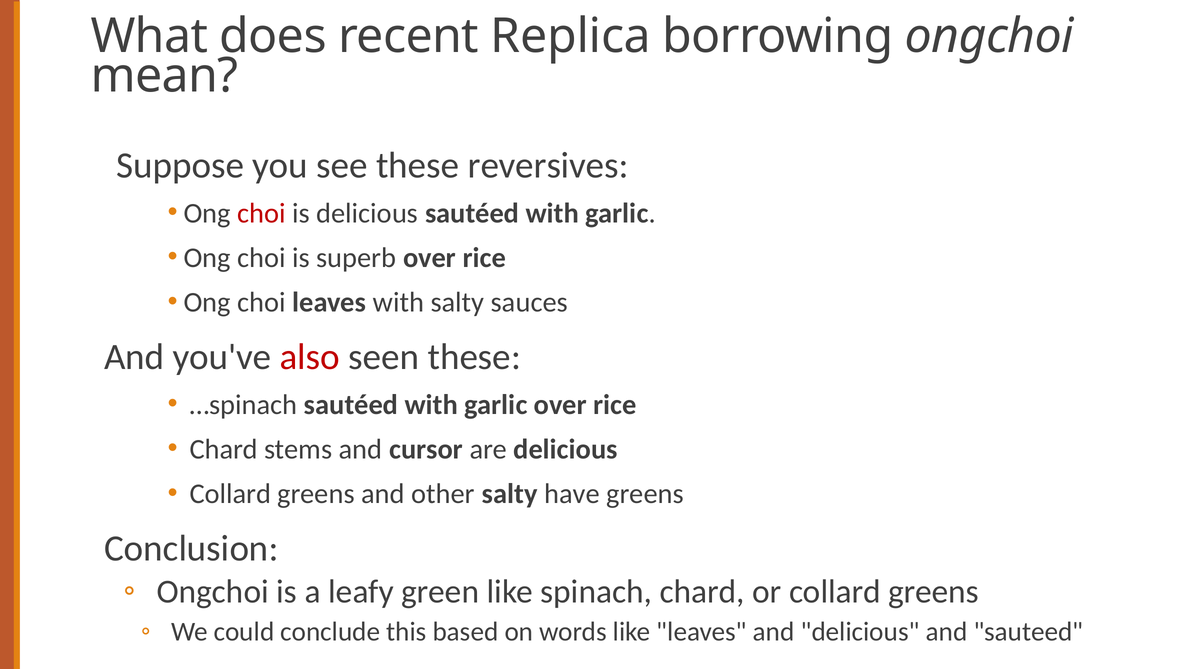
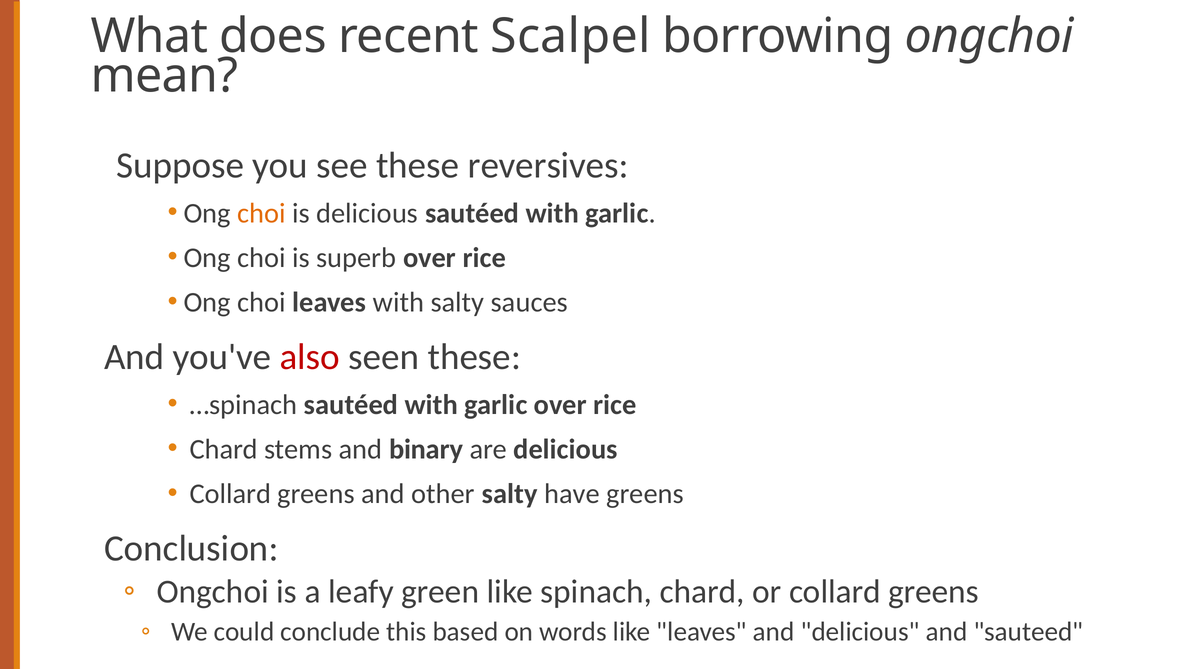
Replica: Replica -> Scalpel (570, 36)
choi colour: red -> orange (261, 213)
cursor: cursor -> binary (426, 449)
